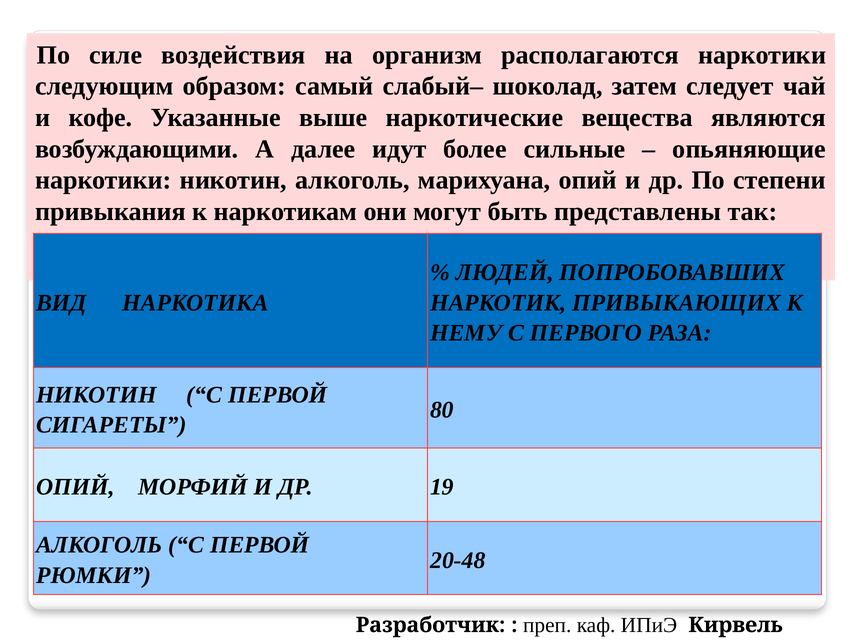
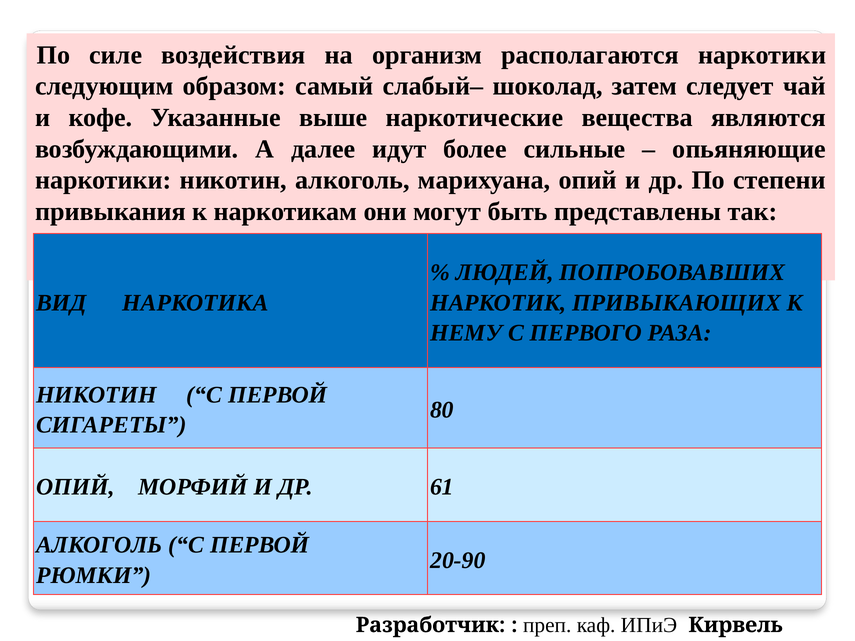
19: 19 -> 61 (442, 487)
20-48: 20-48 -> 20-90 (458, 560)
